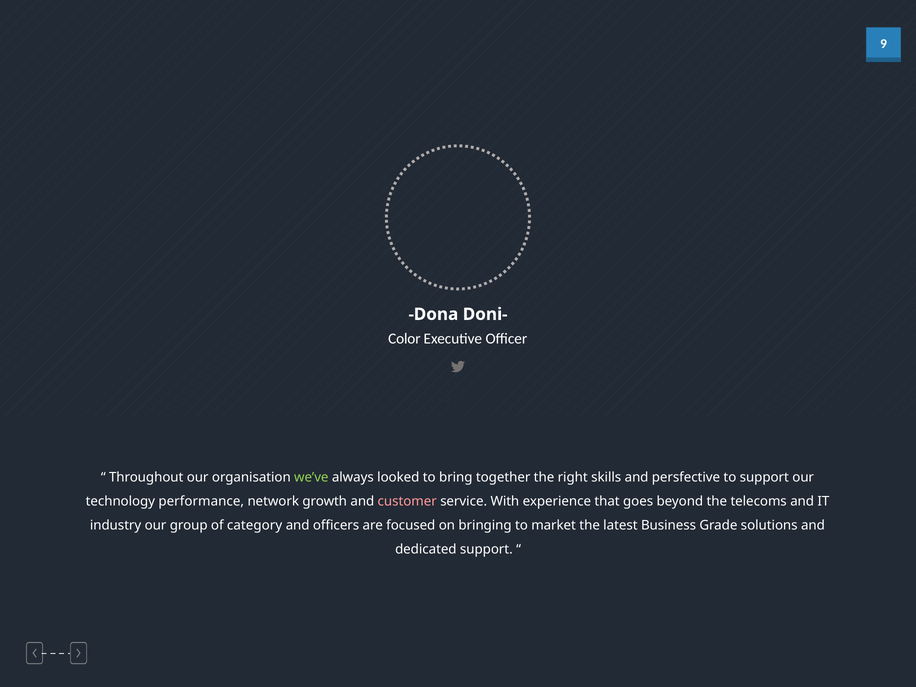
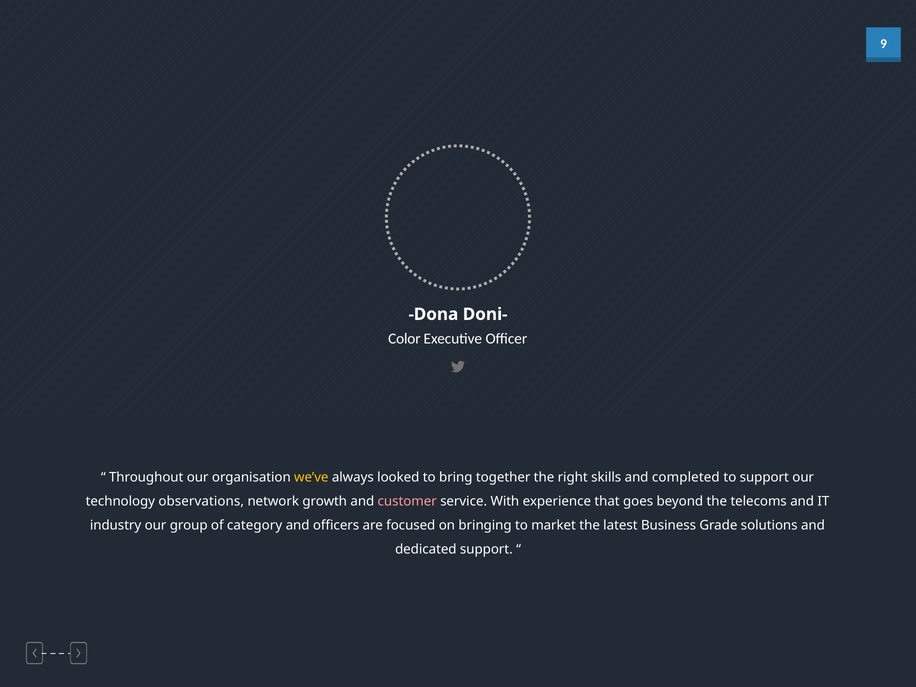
we’ve colour: light green -> yellow (311, 477)
persfective: persfective -> completed (686, 477)
performance: performance -> observations (201, 501)
